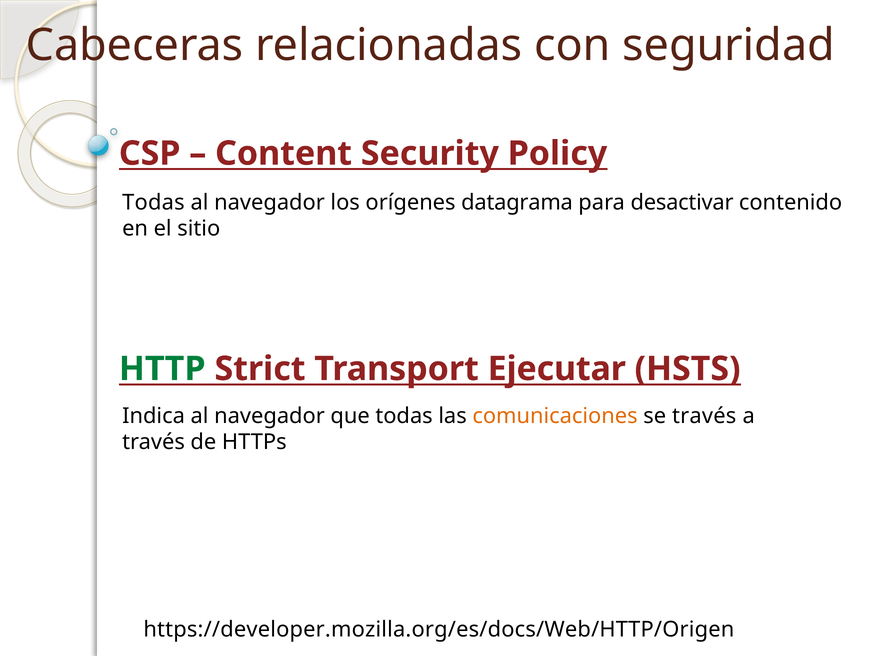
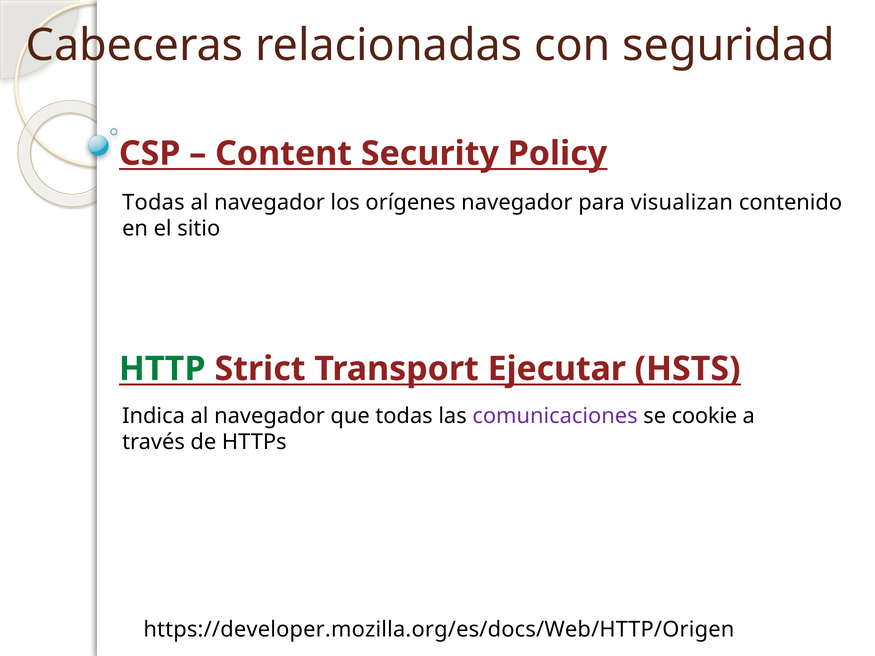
orígenes datagrama: datagrama -> navegador (517, 203)
desactivar: desactivar -> visualizan (682, 203)
comunicaciones colour: orange -> purple (555, 416)
se través: través -> cookie (704, 416)
